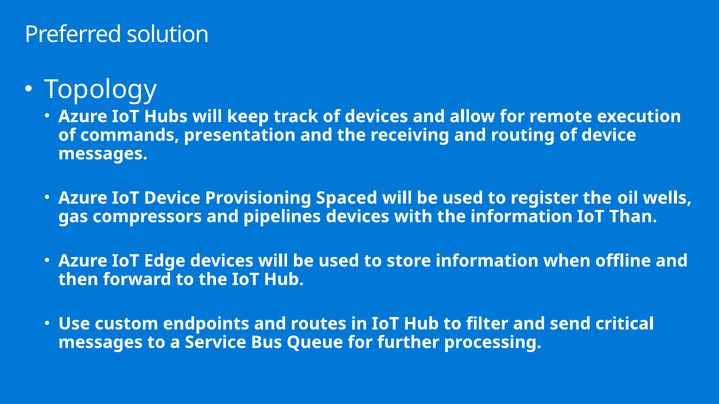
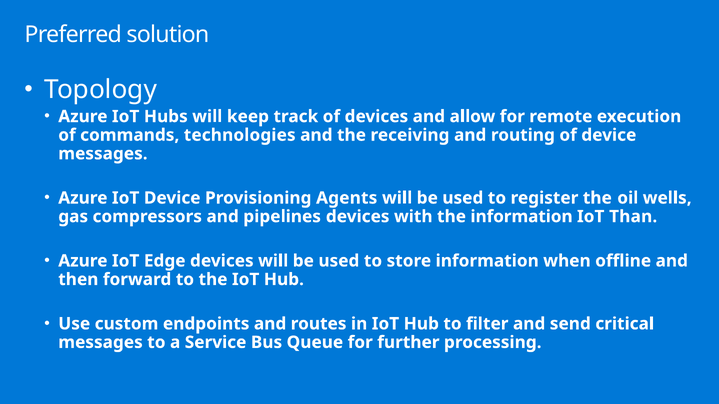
presentation: presentation -> technologies (240, 135)
Spaced: Spaced -> Agents (347, 198)
